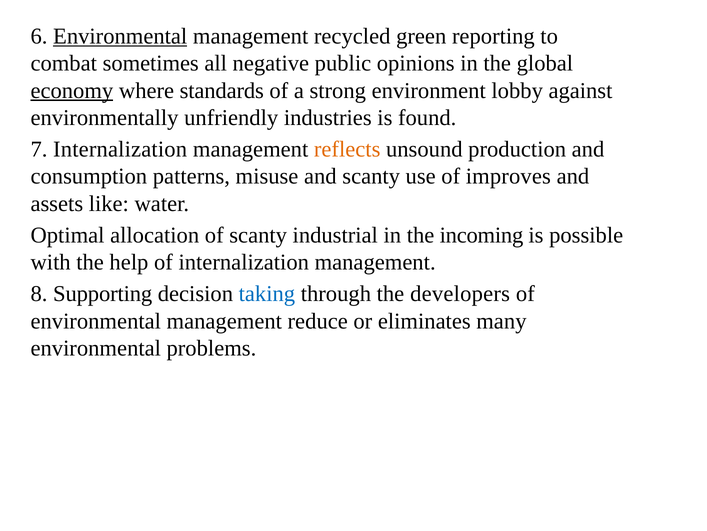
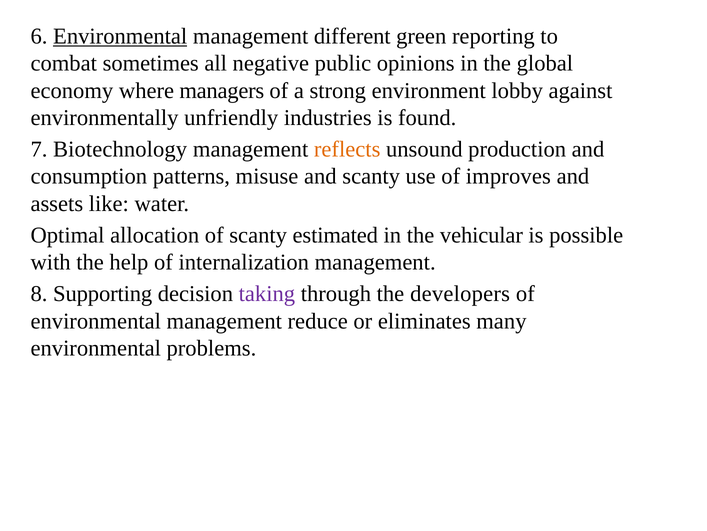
recycled: recycled -> different (352, 36)
economy underline: present -> none (72, 90)
standards: standards -> managers (222, 90)
7 Internalization: Internalization -> Biotechnology (120, 149)
industrial: industrial -> estimated (335, 235)
incoming: incoming -> vehicular (481, 235)
taking colour: blue -> purple (267, 294)
